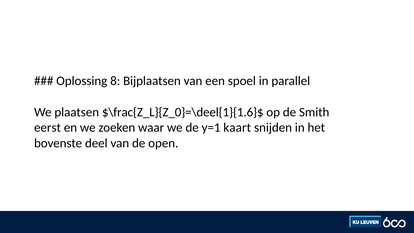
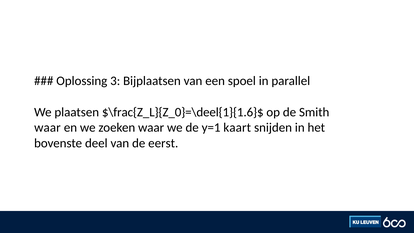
8: 8 -> 3 (115, 81)
eerst: eerst -> waar (47, 128)
open: open -> eerst (163, 143)
